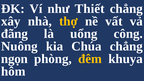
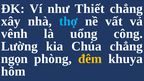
thợ colour: yellow -> light blue (68, 21)
đãng: đãng -> vênh (14, 34)
Nuông: Nuông -> Lường (19, 46)
